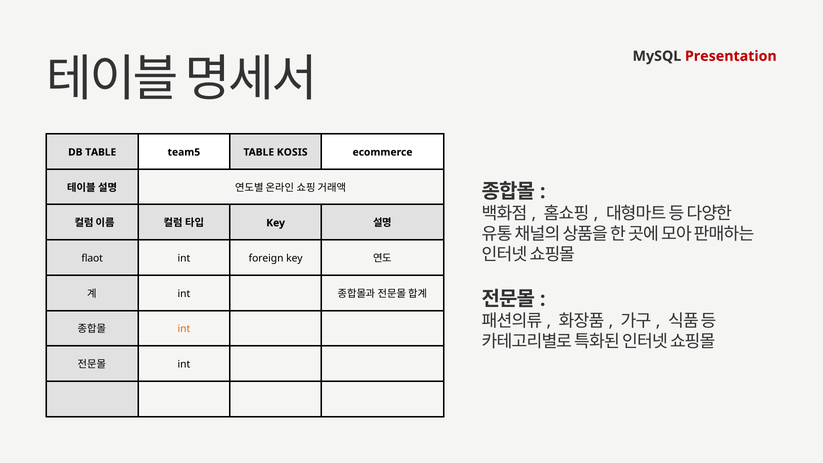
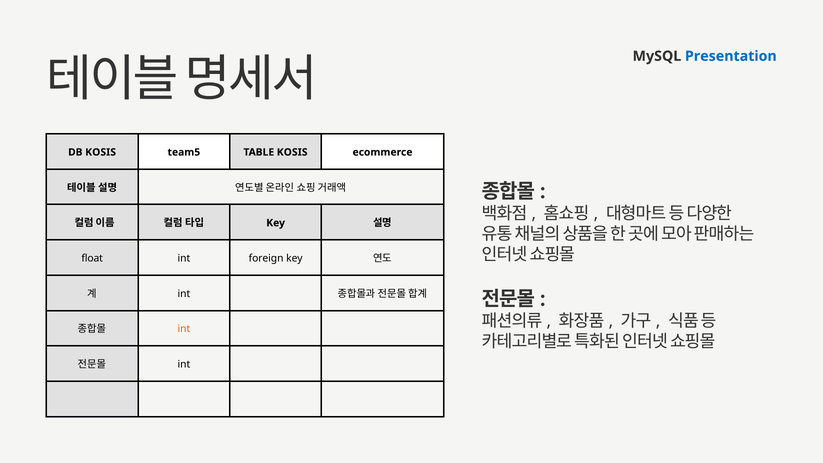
Presentation colour: red -> blue (731, 56)
DB TABLE: TABLE -> KOSIS (101, 152)
flaot: flaot -> float (92, 258)
